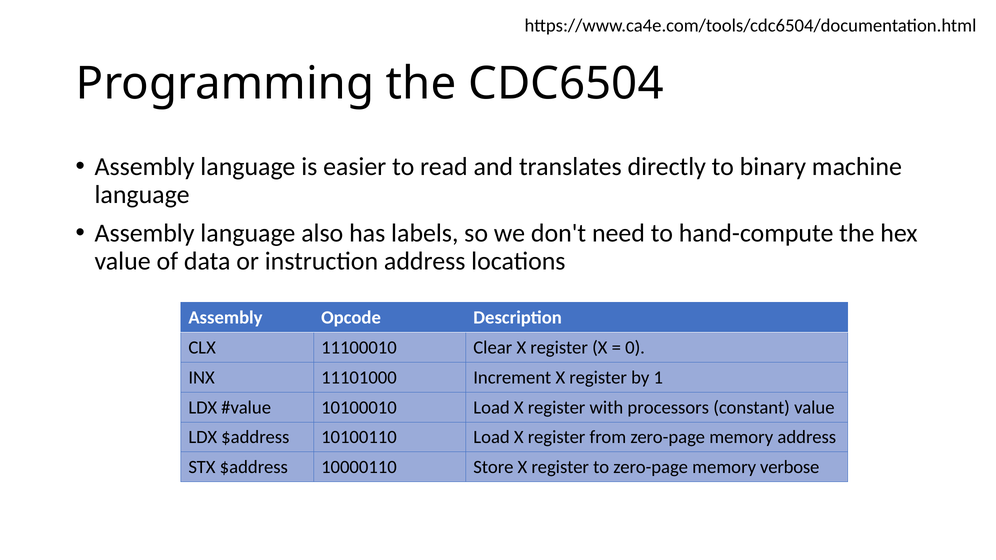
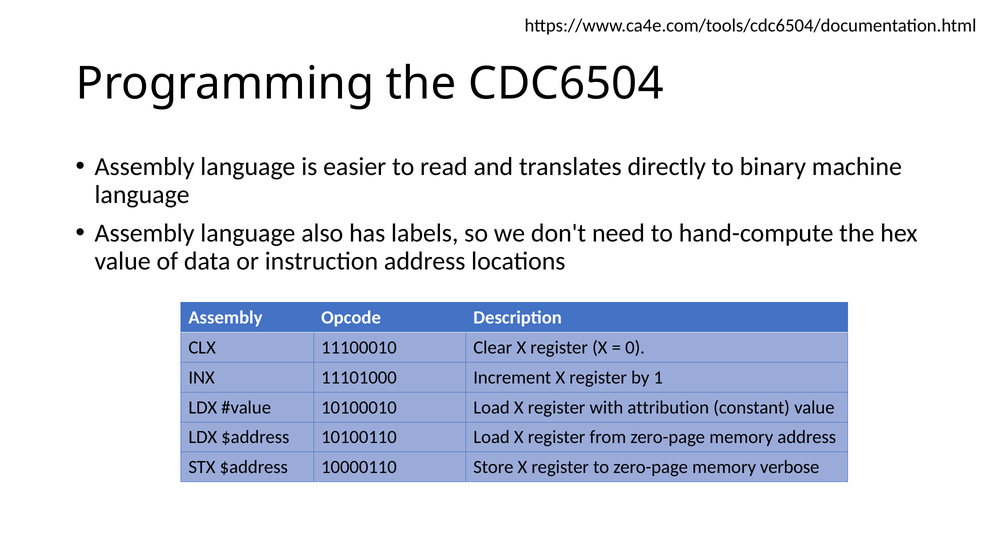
processors: processors -> attribution (668, 408)
